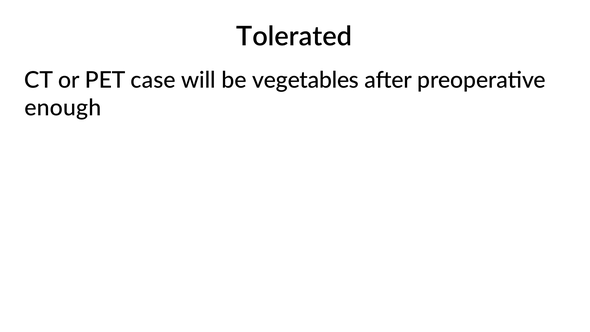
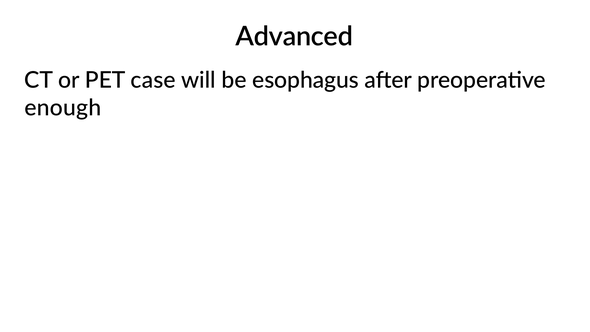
Tolerated: Tolerated -> Advanced (294, 37)
vegetables: vegetables -> esophagus (306, 80)
